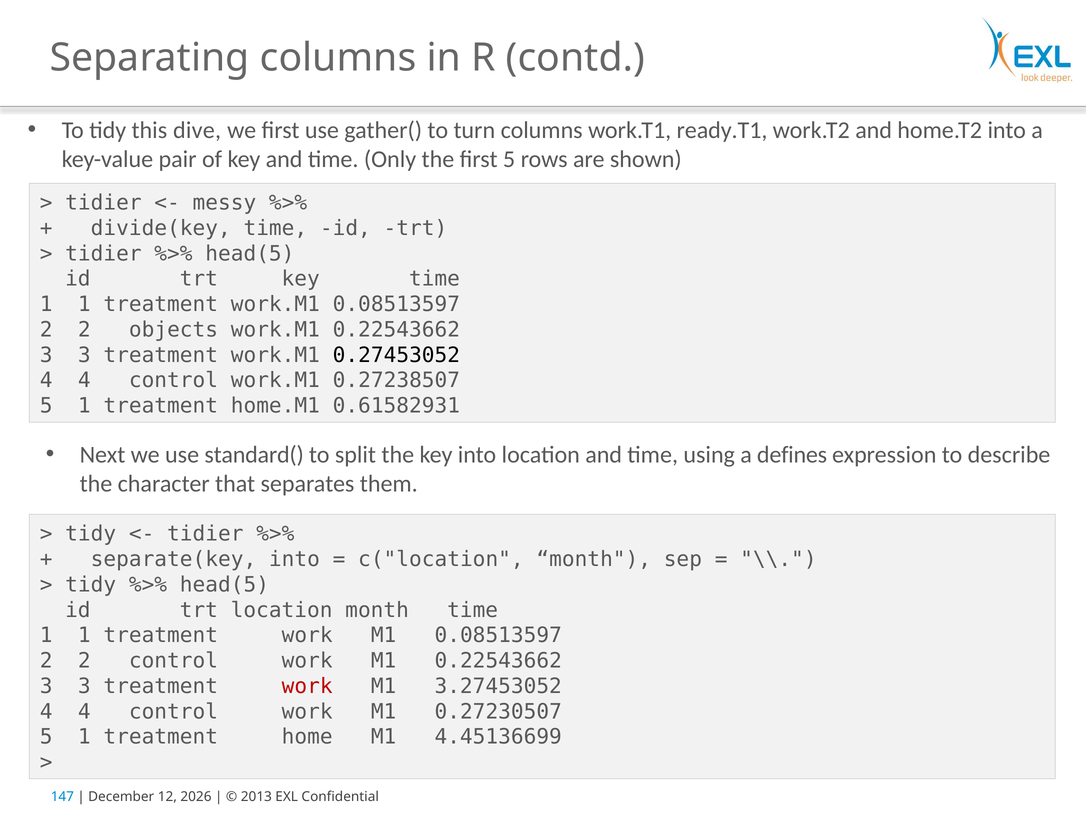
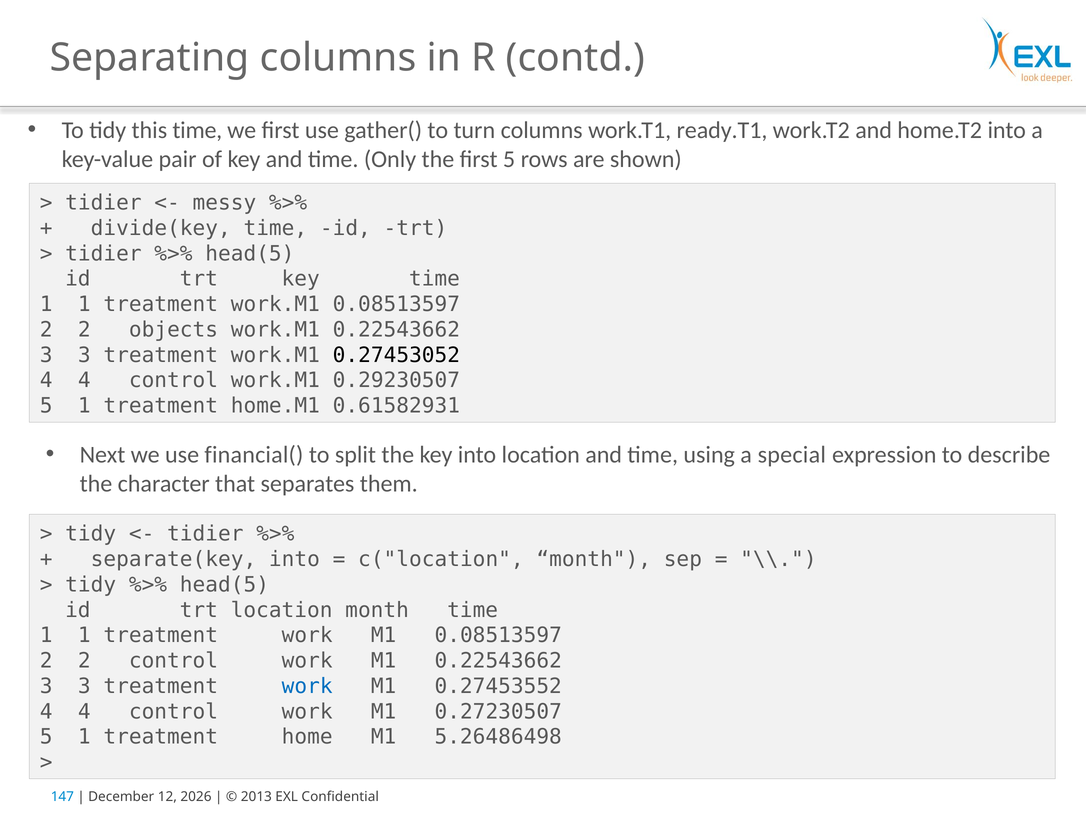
this dive: dive -> time (197, 130)
0.27238507: 0.27238507 -> 0.29230507 (396, 380)
standard(: standard( -> financial( (254, 454)
defines: defines -> special (792, 454)
work colour: red -> blue (307, 686)
3.27453052: 3.27453052 -> 0.27453552 (498, 686)
4.45136699: 4.45136699 -> 5.26486498 (498, 737)
